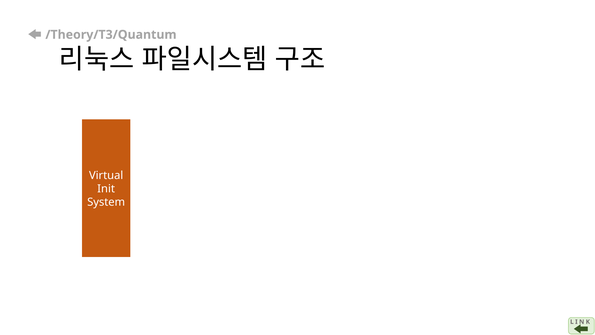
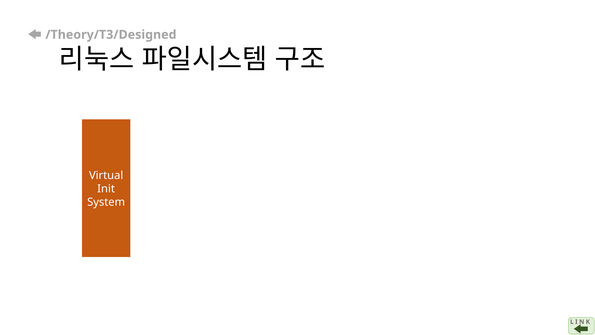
/Theory/T3/Quantum: /Theory/T3/Quantum -> /Theory/T3/Designed (111, 35)
